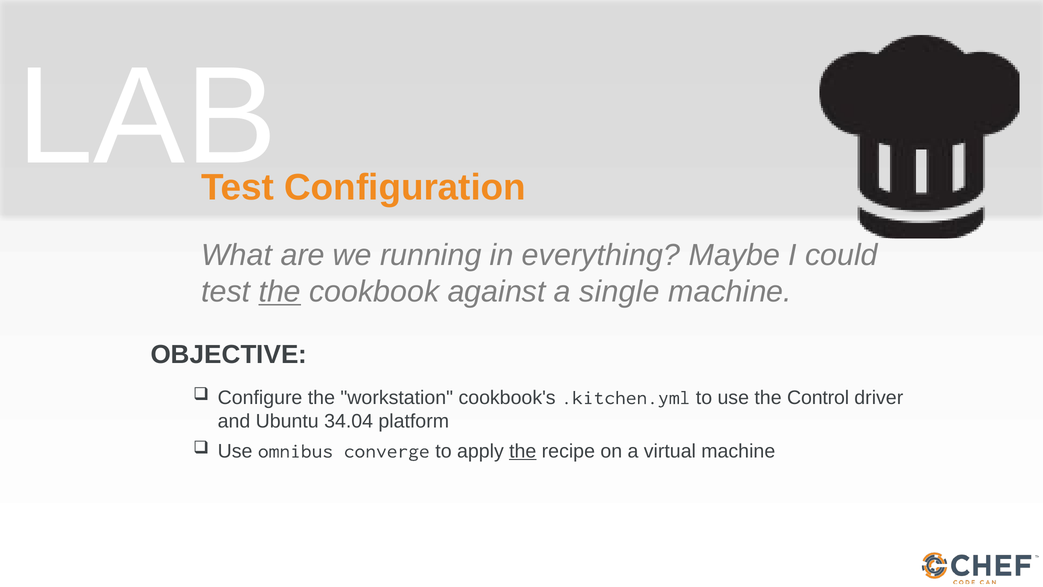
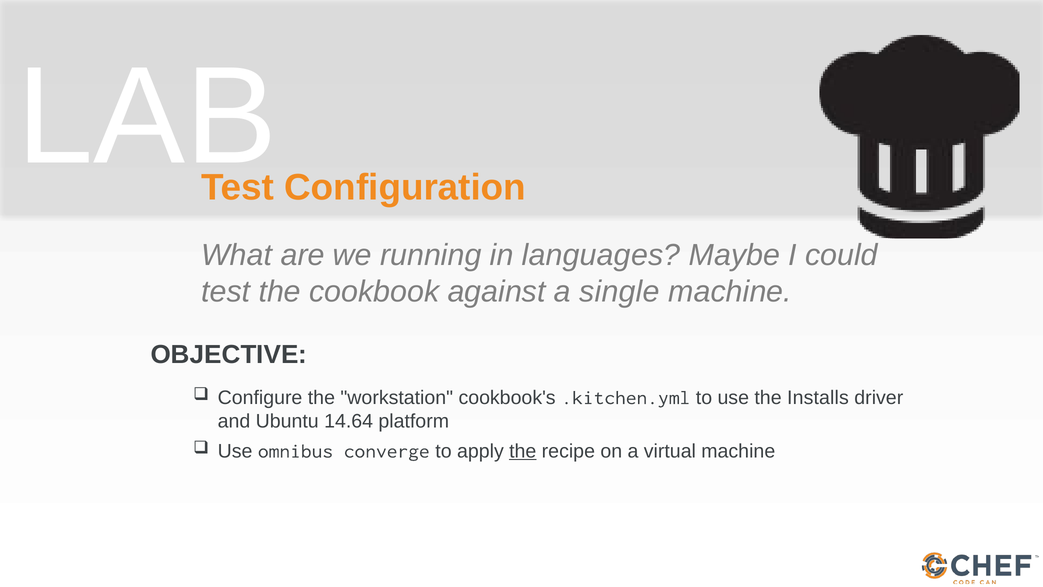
everything: everything -> languages (601, 255)
the underline: present -> none (280, 291)
Control: Control -> Installs (818, 397)
34.04: 34.04 -> 14.64 (349, 421)
